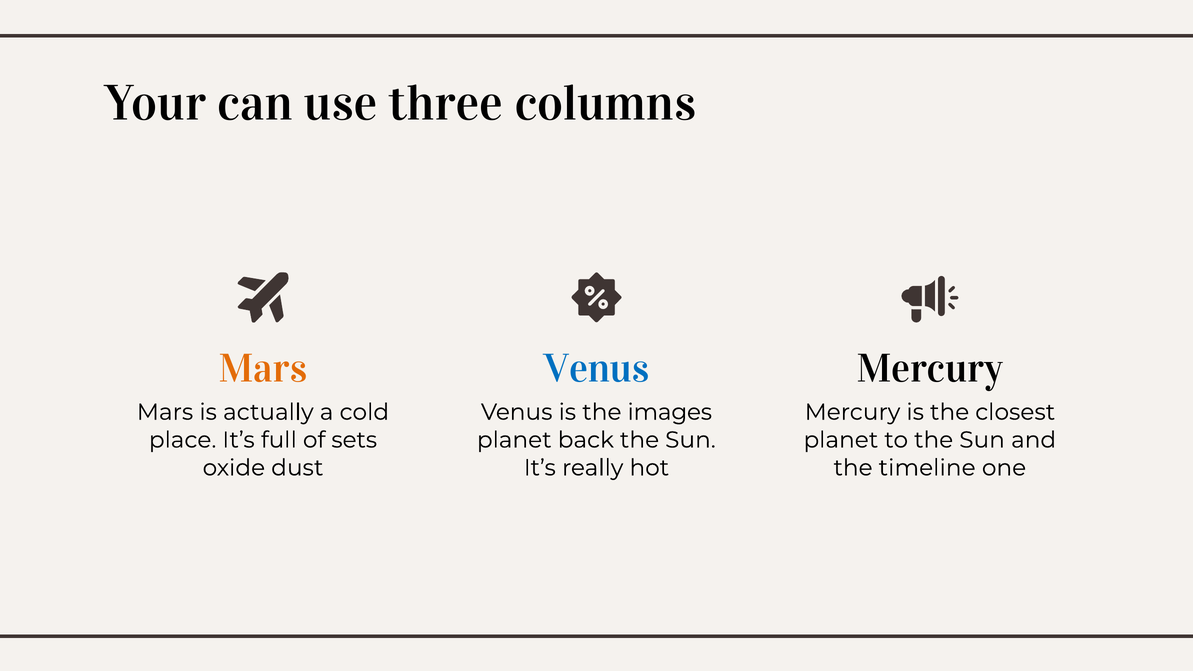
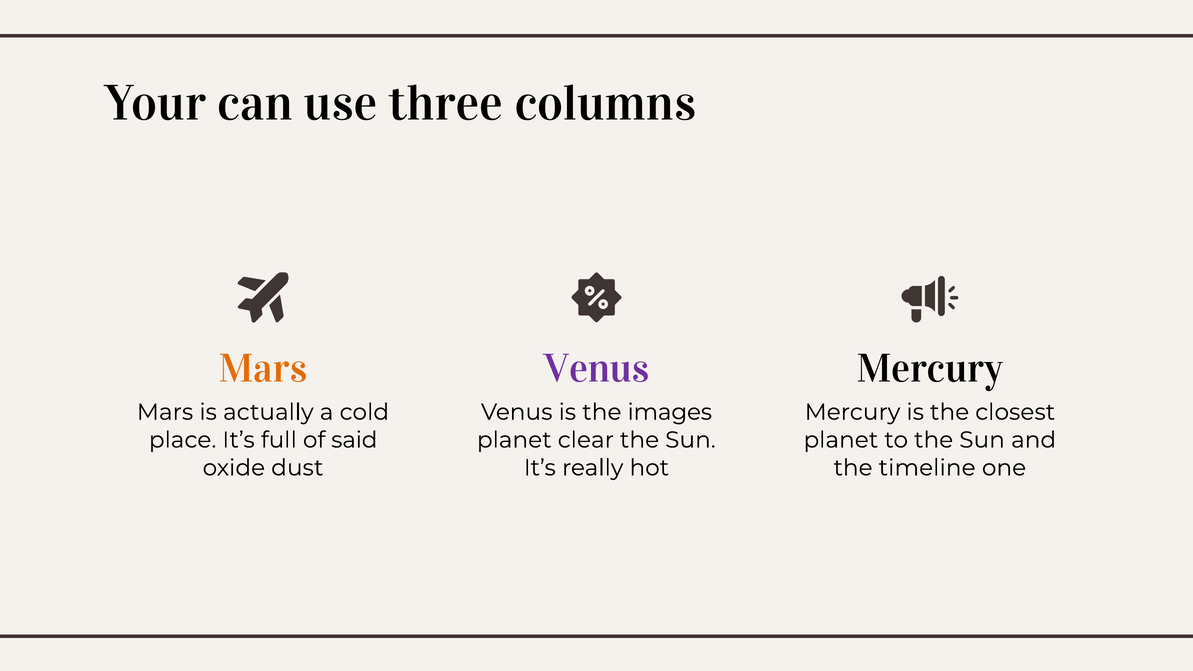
Venus colour: blue -> purple (597, 369)
sets: sets -> said (354, 440)
back: back -> clear (586, 440)
